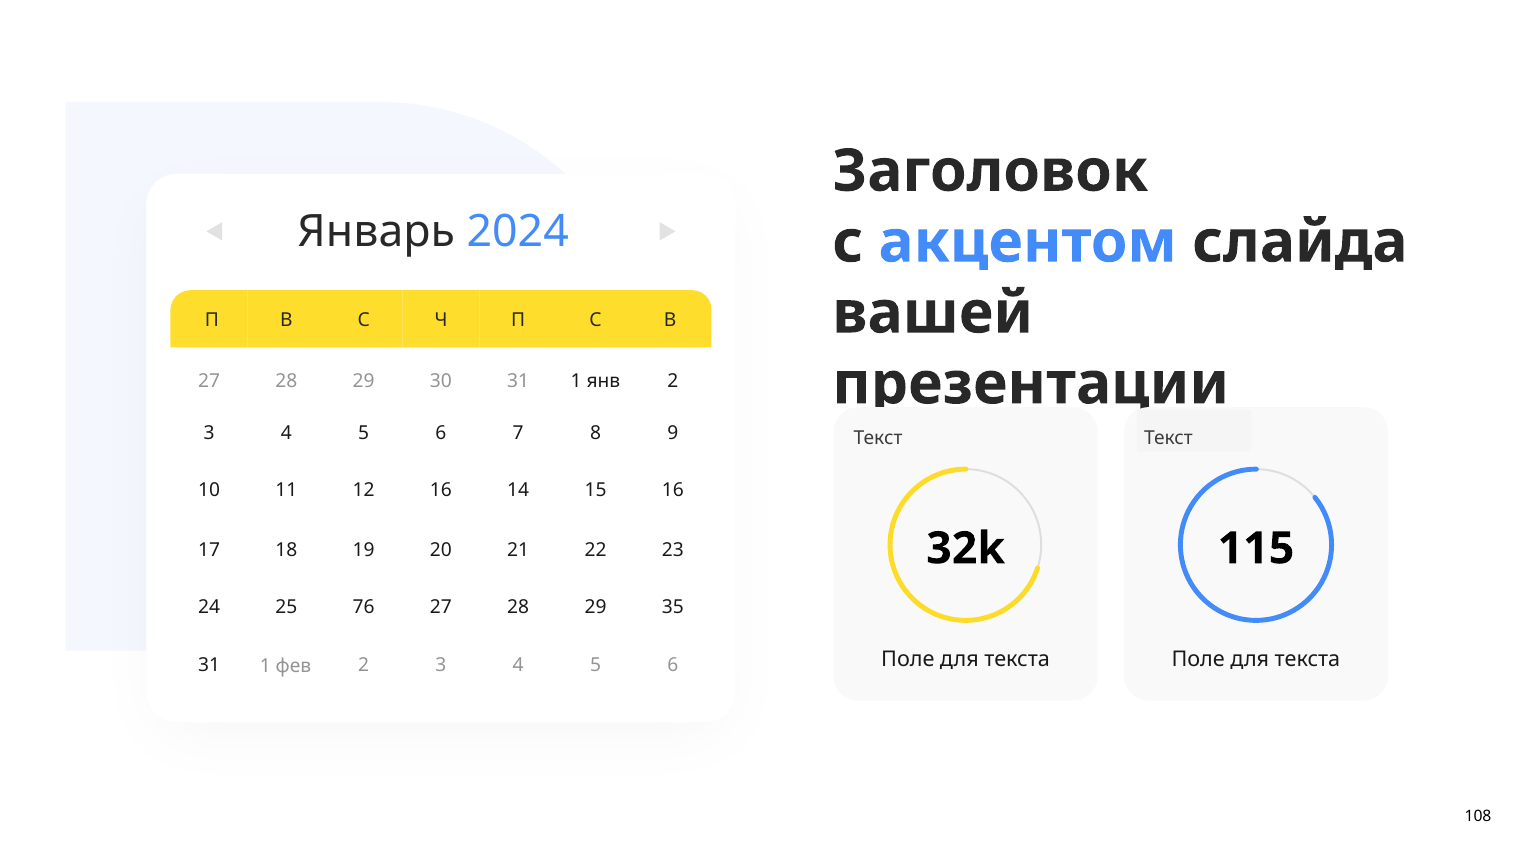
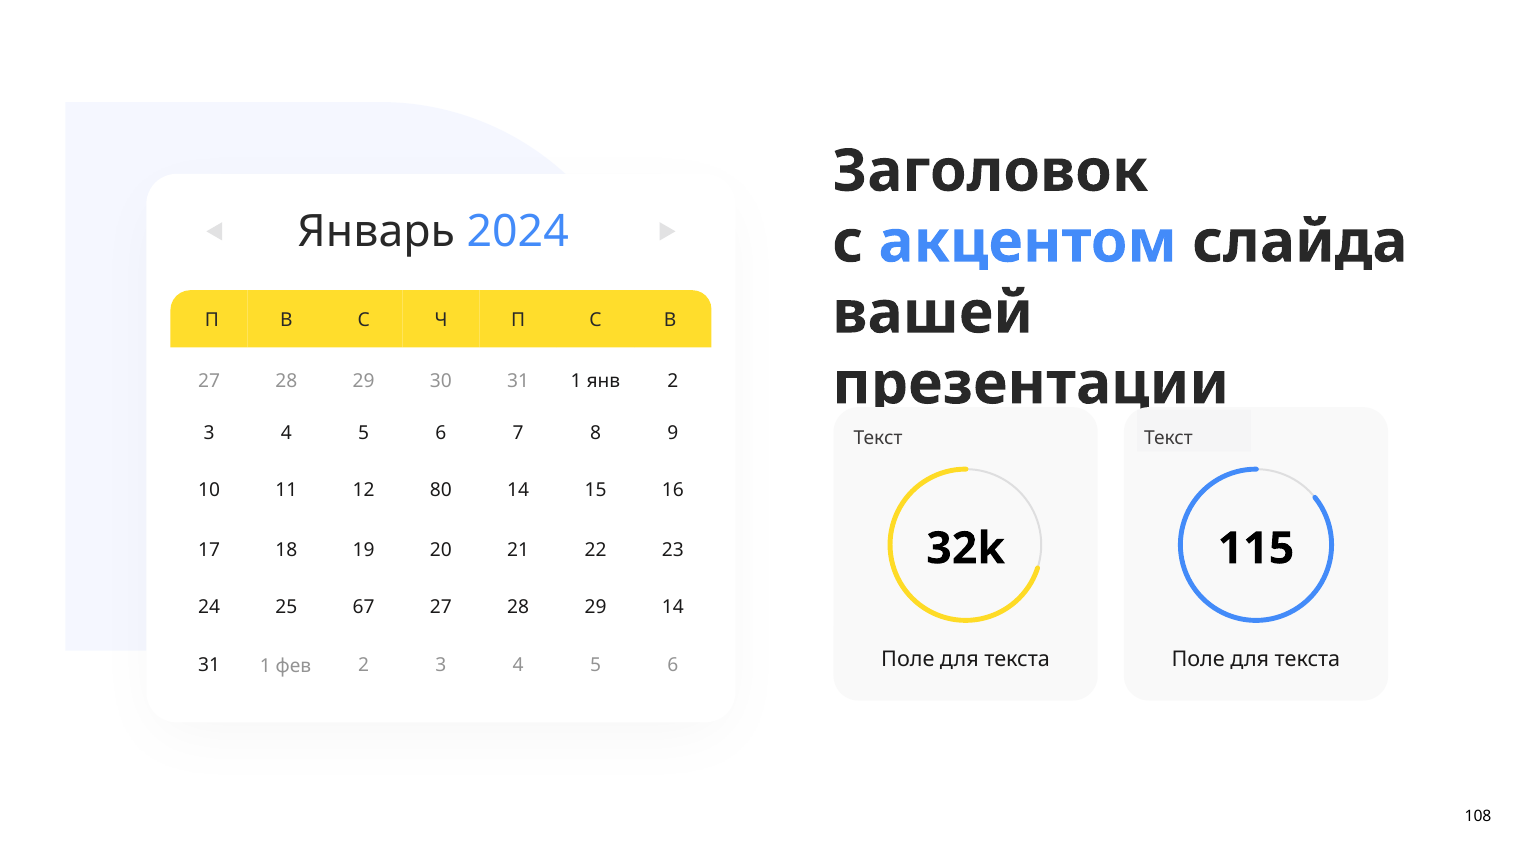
12 16: 16 -> 80 (441, 490)
76: 76 -> 67 (364, 607)
29 35: 35 -> 14 (673, 607)
